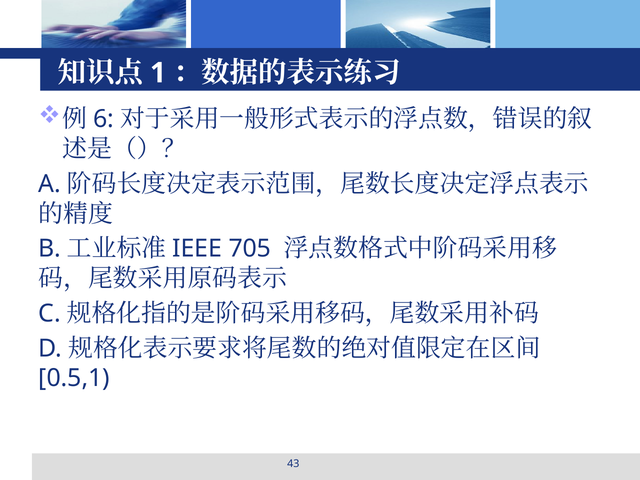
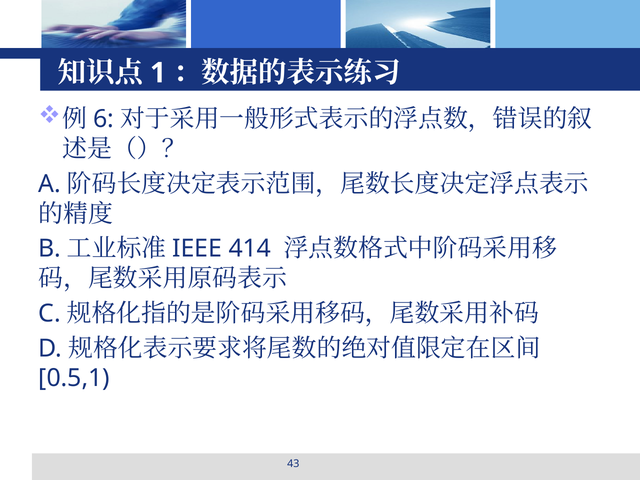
705: 705 -> 414 (250, 249)
